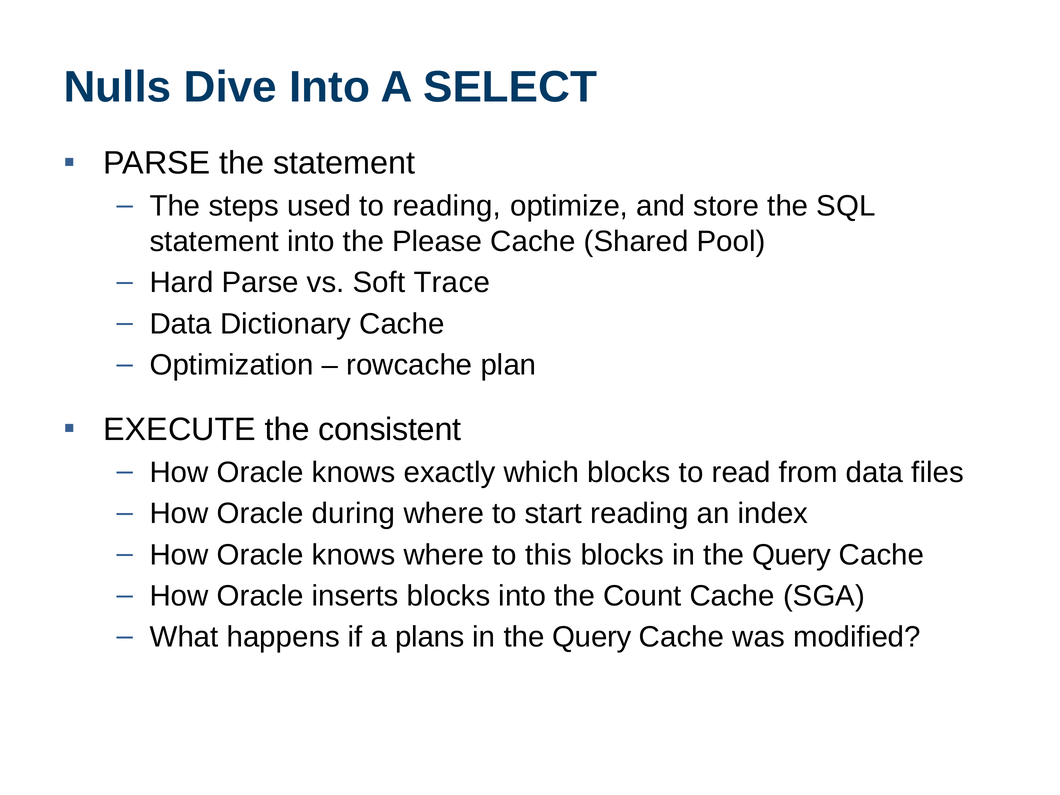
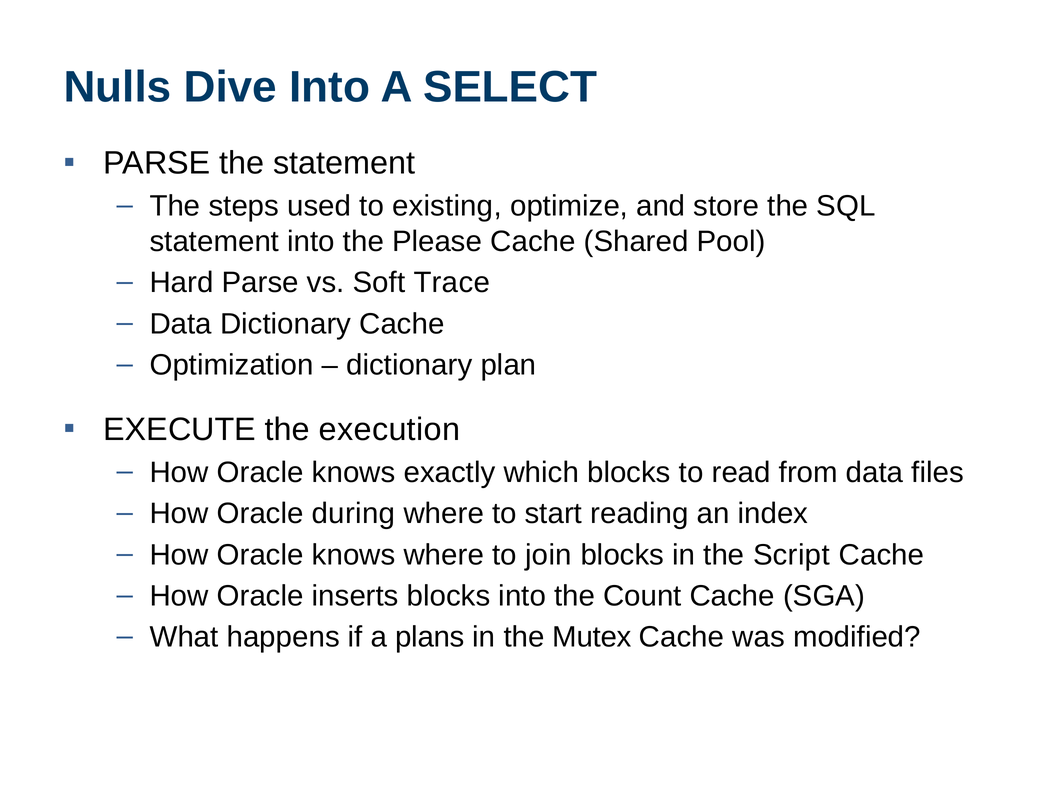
to reading: reading -> existing (447, 206)
rowcache: rowcache -> dictionary (409, 365)
consistent: consistent -> execution (389, 430)
this: this -> join (548, 555)
blocks in the Query: Query -> Script (791, 555)
Query: Query -> Mutex (592, 637)
